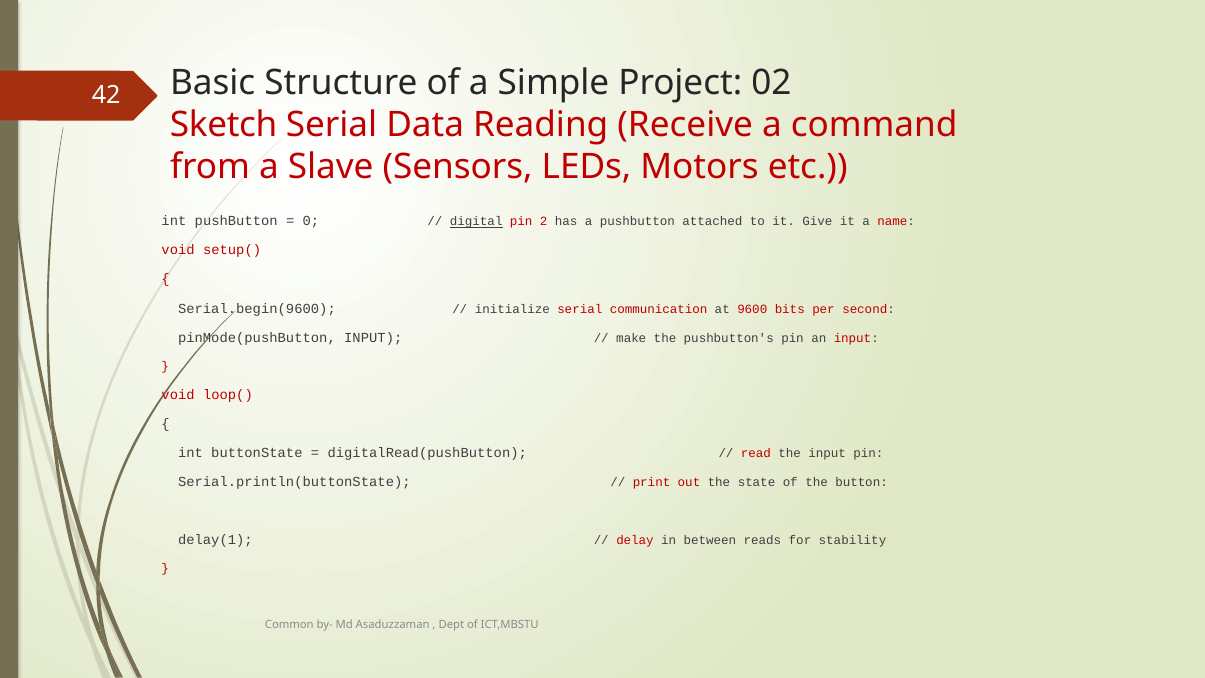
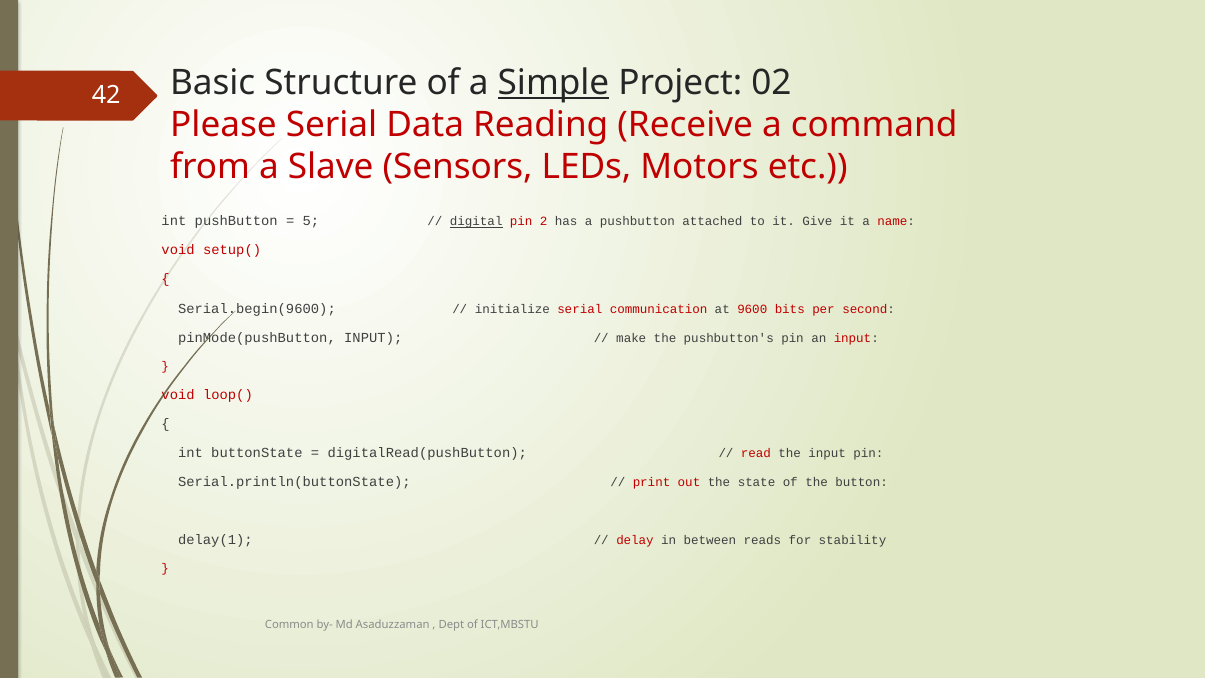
Simple underline: none -> present (554, 83)
Sketch: Sketch -> Please (223, 125)
0: 0 -> 5 (311, 221)
